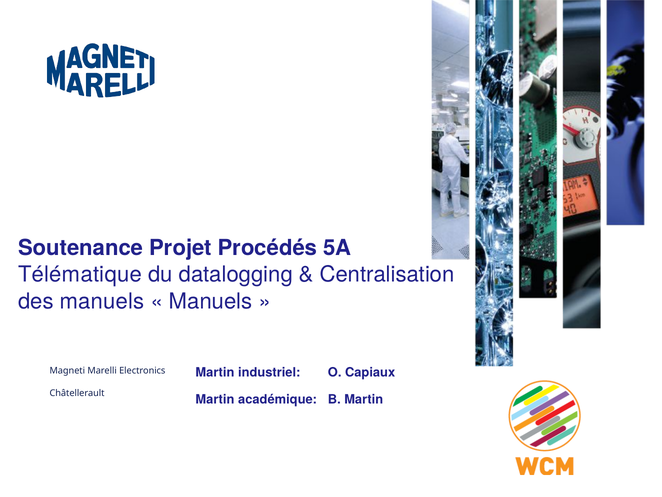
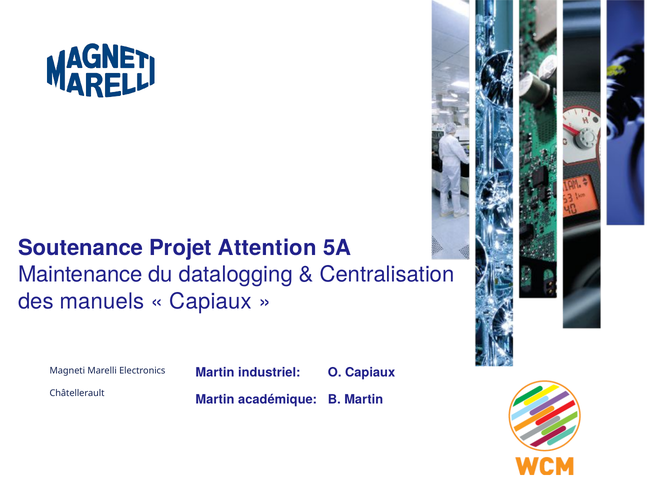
Procédés: Procédés -> Attention (267, 248)
Télématique: Télématique -> Maintenance (80, 274)
Manuels: Manuels -> Capiaux (211, 301)
